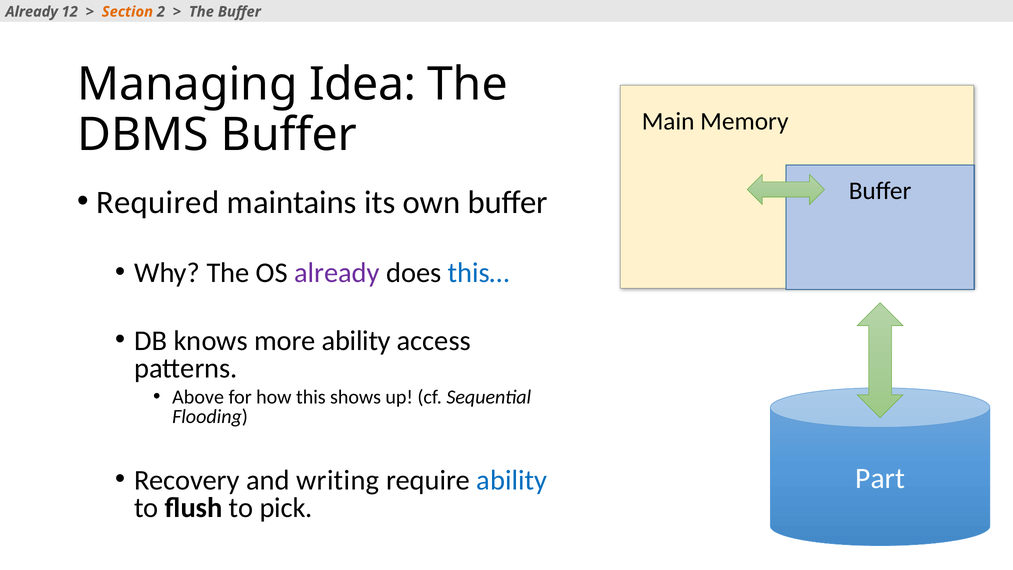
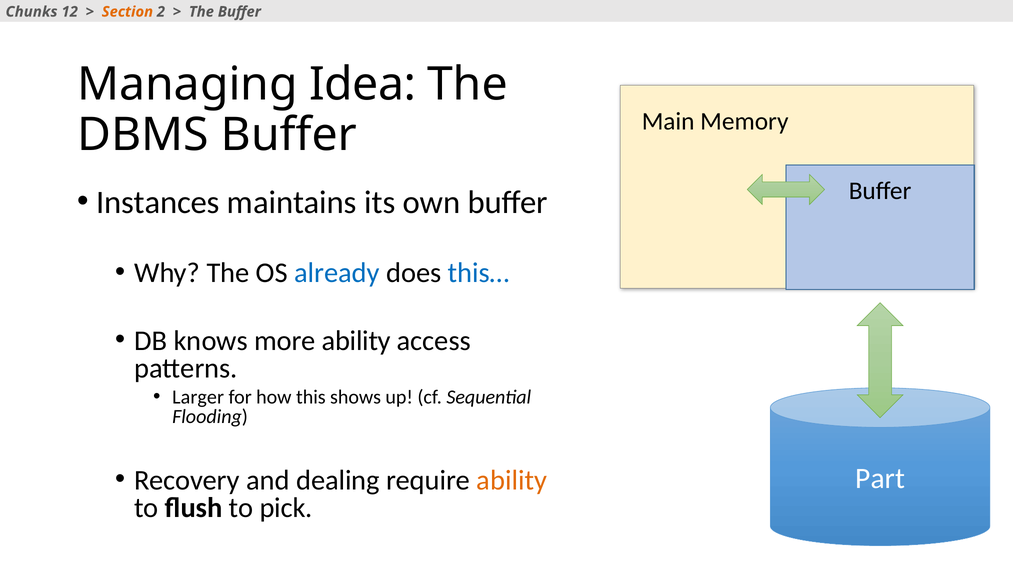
Already: Already -> Chunks (32, 12)
Required: Required -> Instances (158, 202)
already colour: purple -> blue (337, 273)
Above: Above -> Larger (198, 397)
writing: writing -> dealing (338, 480)
ability colour: blue -> orange (512, 480)
